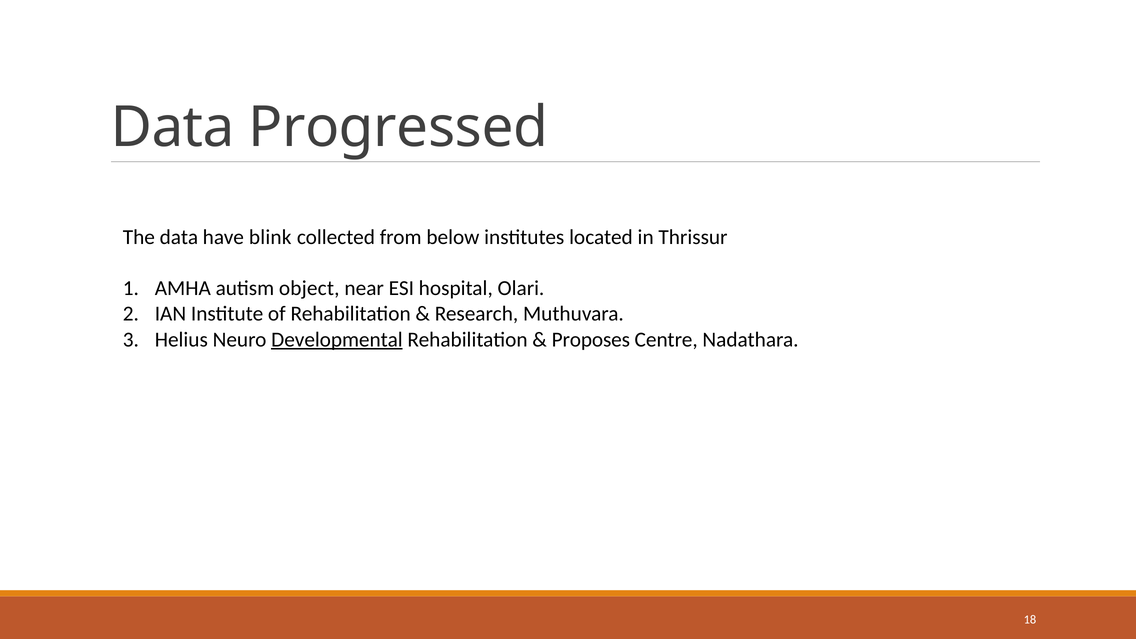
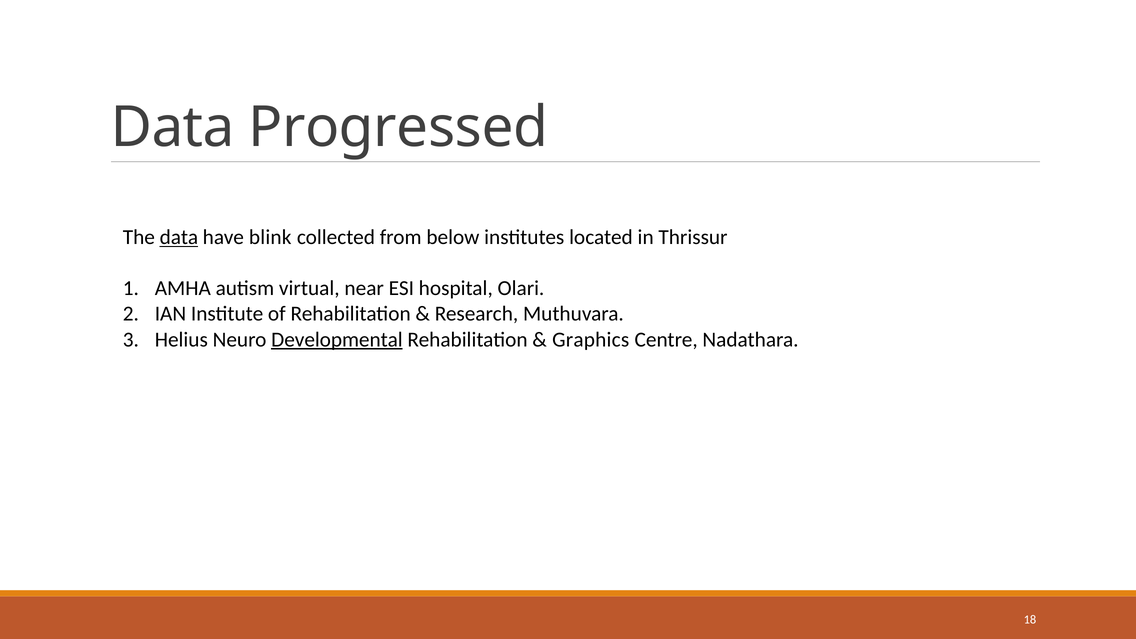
data underline: none -> present (179, 237)
object: object -> virtual (309, 288)
Proposes: Proposes -> Graphics (591, 340)
